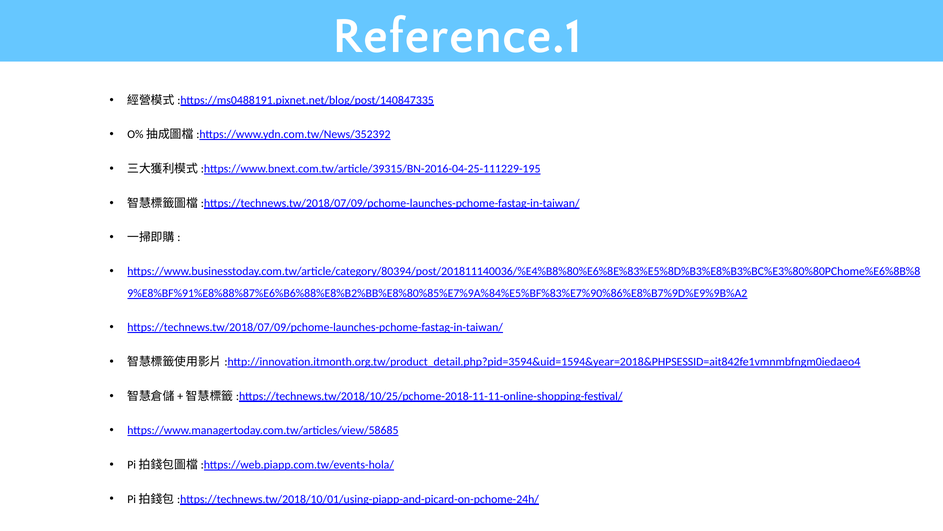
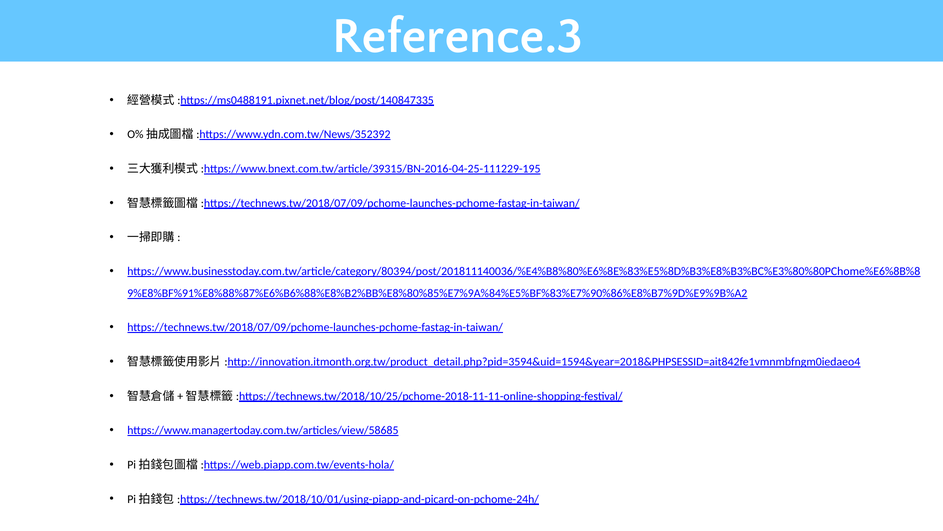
Reference.1: Reference.1 -> Reference.3 (458, 36)
